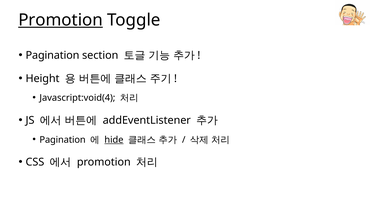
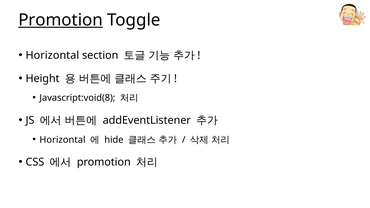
Pagination: Pagination -> Horizontal (52, 55)
Javascript:void(4: Javascript:void(4 -> Javascript:void(8 (77, 98)
Pagination: Pagination -> Horizontal (62, 140)
hide underline: present -> none (114, 140)
